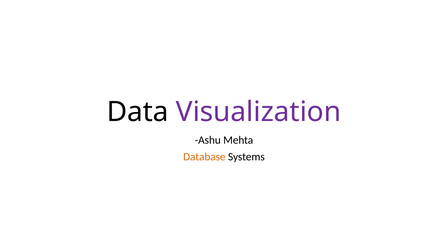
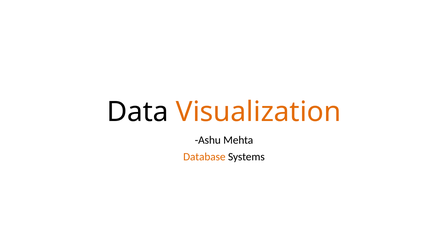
Visualization colour: purple -> orange (259, 112)
